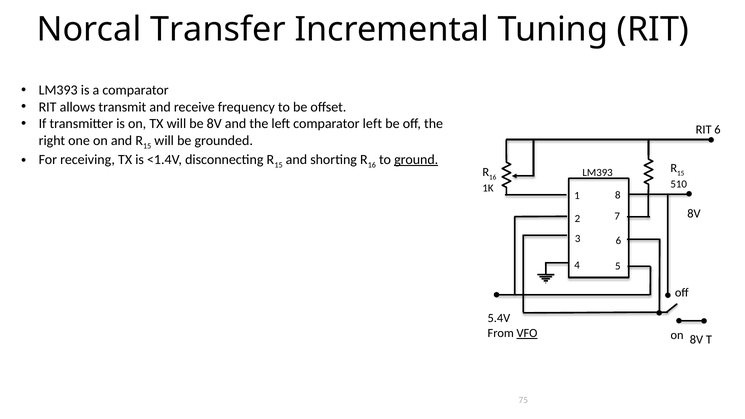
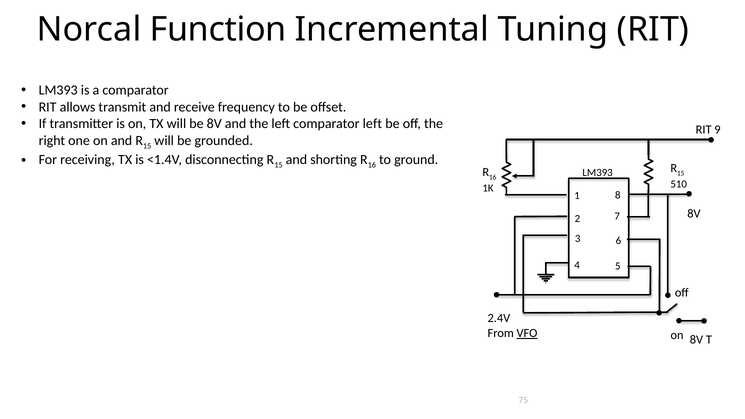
Transfer: Transfer -> Function (218, 29)
RIT 6: 6 -> 9 (717, 130)
ground underline: present -> none (416, 160)
5.4V: 5.4V -> 2.4V (499, 318)
